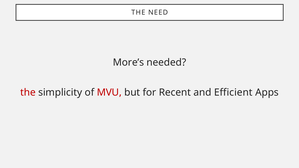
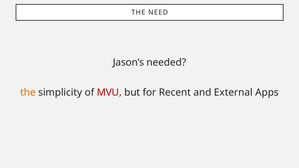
More’s: More’s -> Jason’s (129, 62)
the colour: red -> orange (28, 93)
Efficient: Efficient -> External (233, 93)
